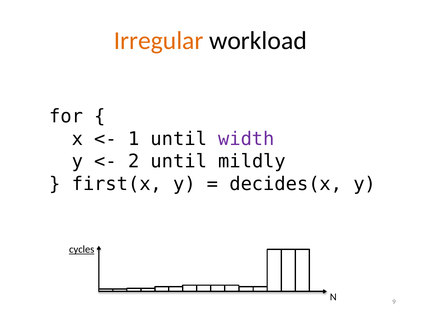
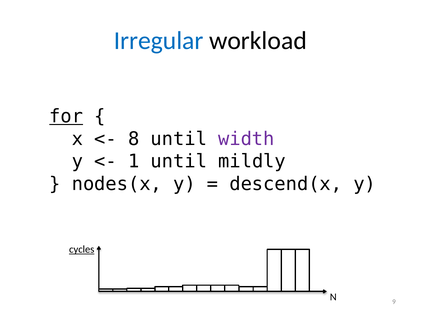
Irregular colour: orange -> blue (159, 41)
for underline: none -> present (66, 116)
1: 1 -> 8 (134, 139)
2: 2 -> 1 (134, 161)
first(x: first(x -> nodes(x (117, 184)
decides(x: decides(x -> descend(x (286, 184)
